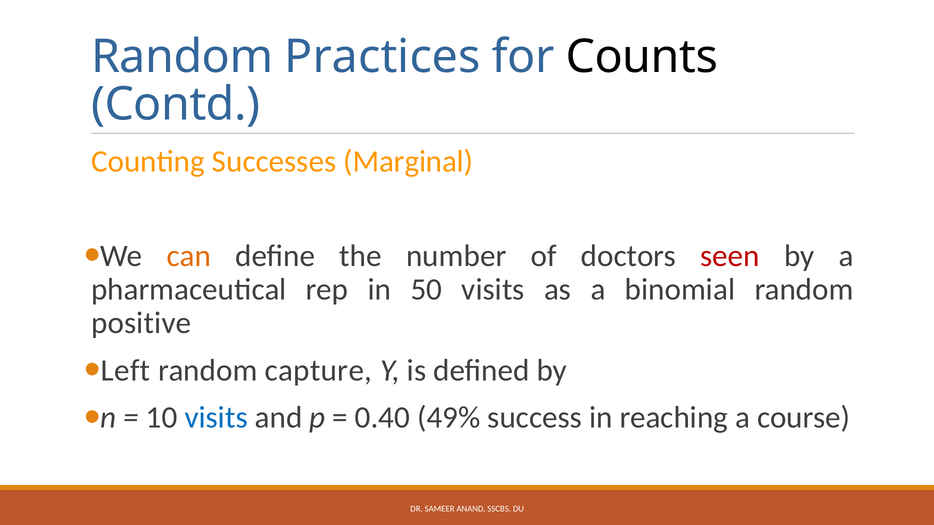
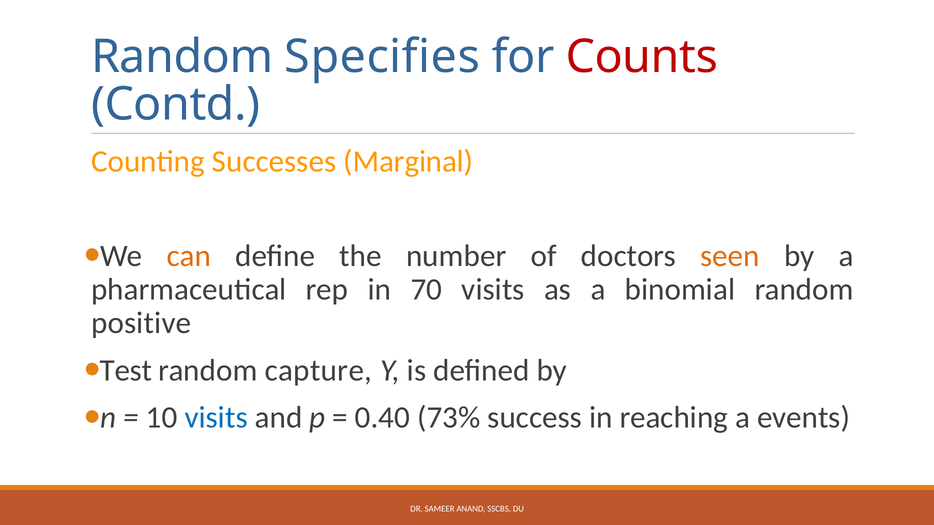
Practices: Practices -> Specifies (382, 57)
Counts colour: black -> red (642, 57)
seen colour: red -> orange (730, 256)
50: 50 -> 70 (426, 290)
Left: Left -> Test (126, 371)
49%: 49% -> 73% (449, 418)
course: course -> events (804, 418)
